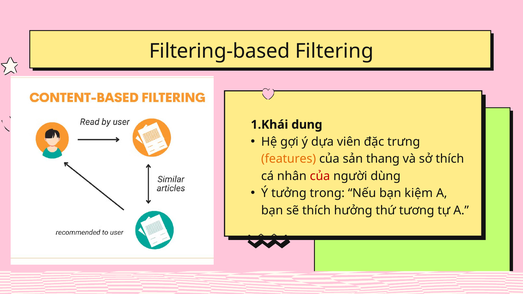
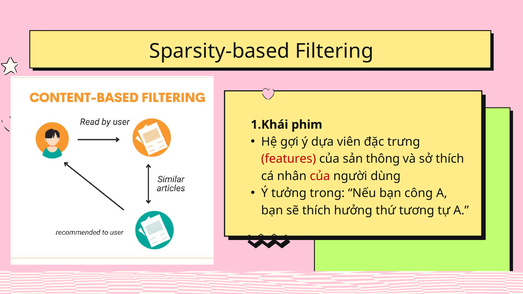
Filtering-based: Filtering-based -> Sparsity-based (219, 51)
dung: dung -> phim (307, 125)
features colour: orange -> red (289, 159)
thang: thang -> thông (383, 159)
kiệm: kiệm -> công (419, 193)
